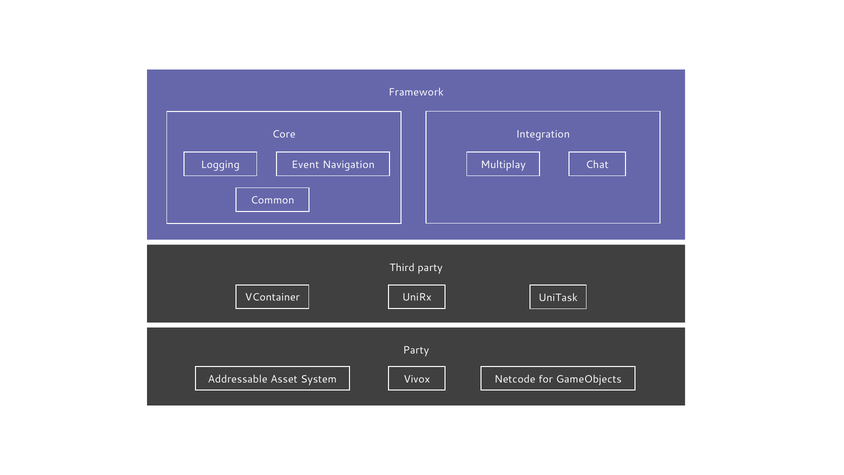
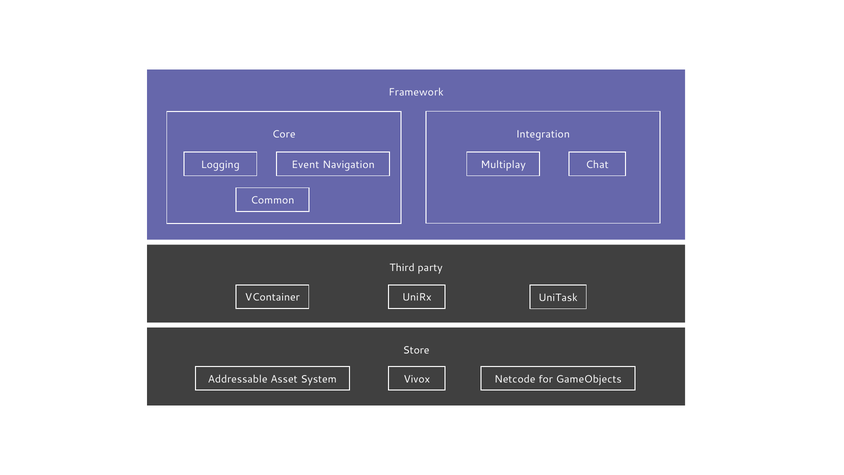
Party: Party -> Store (416, 350)
